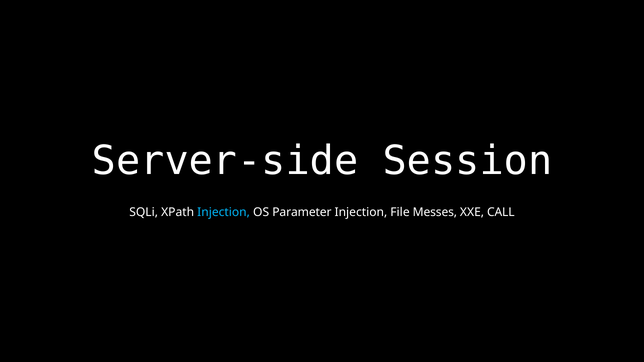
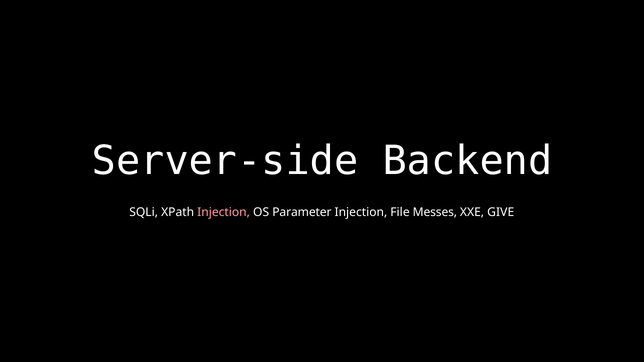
Session: Session -> Backend (467, 161)
Injection colour: light blue -> pink (224, 212)
CALL: CALL -> GIVE (501, 212)
